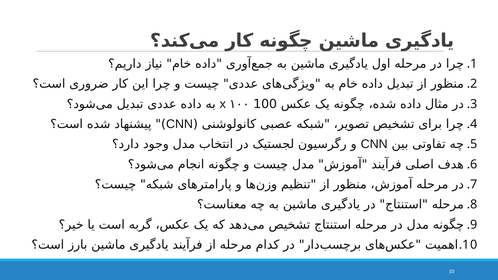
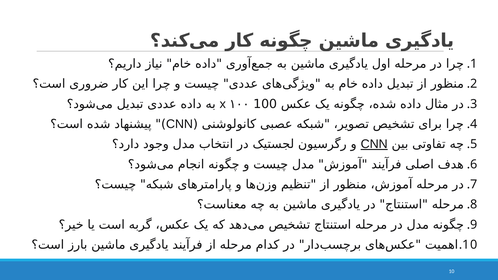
CNN underline: none -> present (374, 144)
